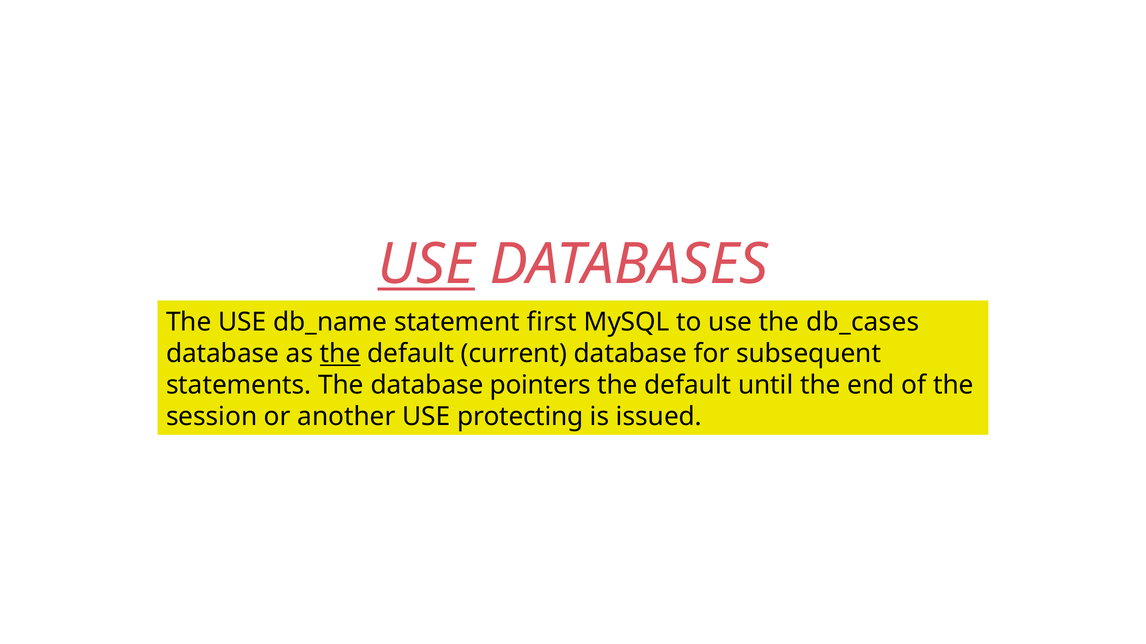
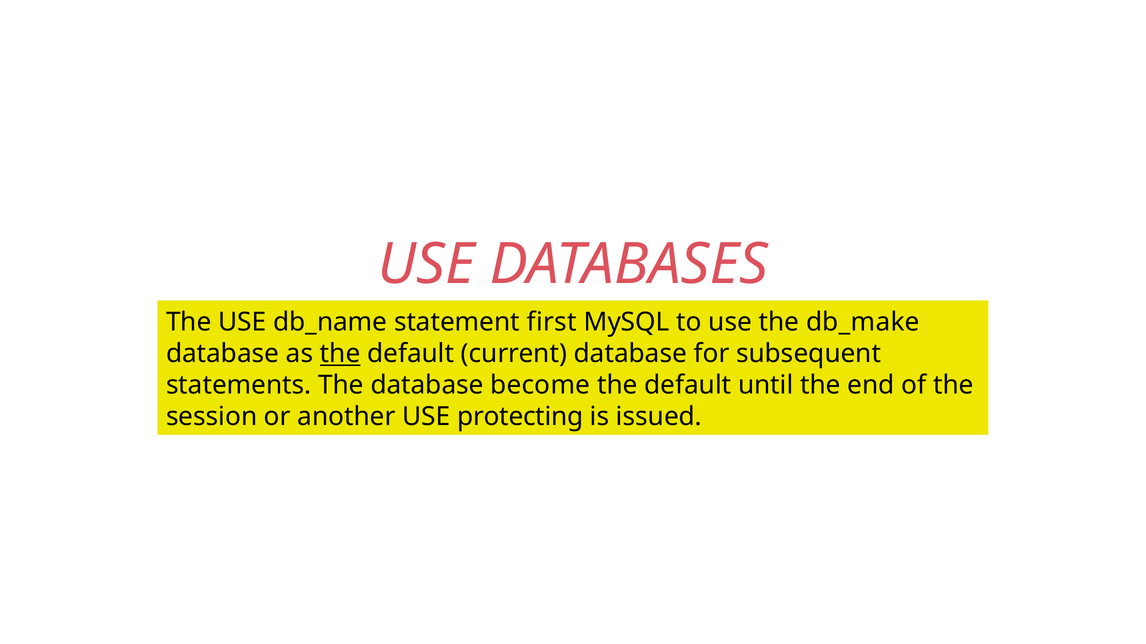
USE underline: present -> none (426, 265)
db_cases: db_cases -> db_make (863, 323)
pointers: pointers -> become (540, 386)
